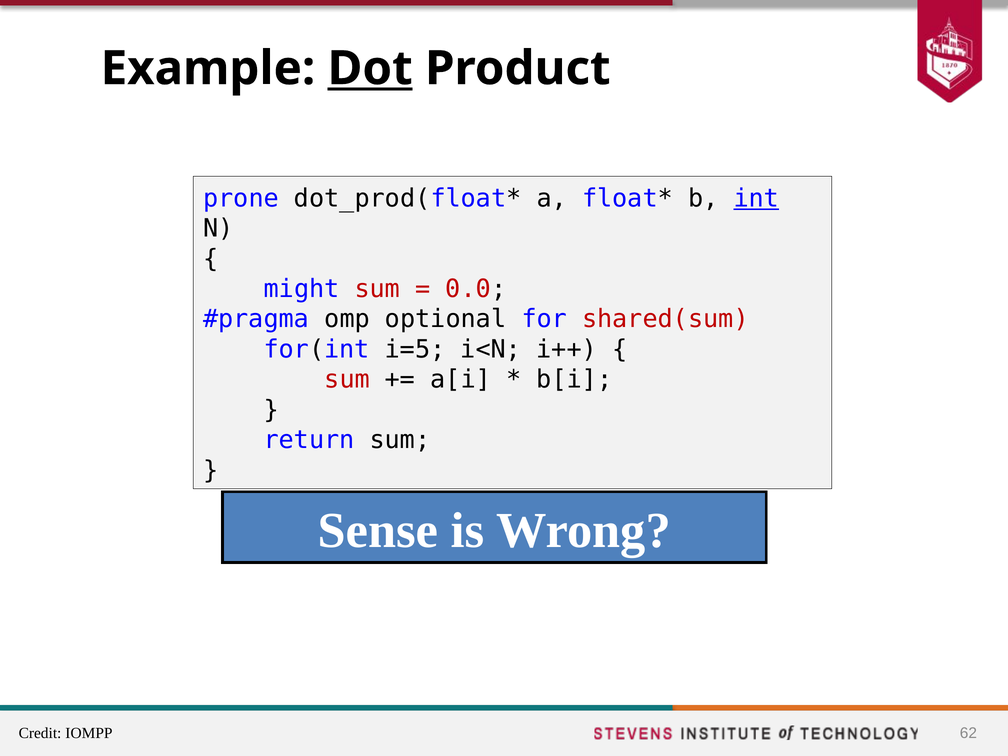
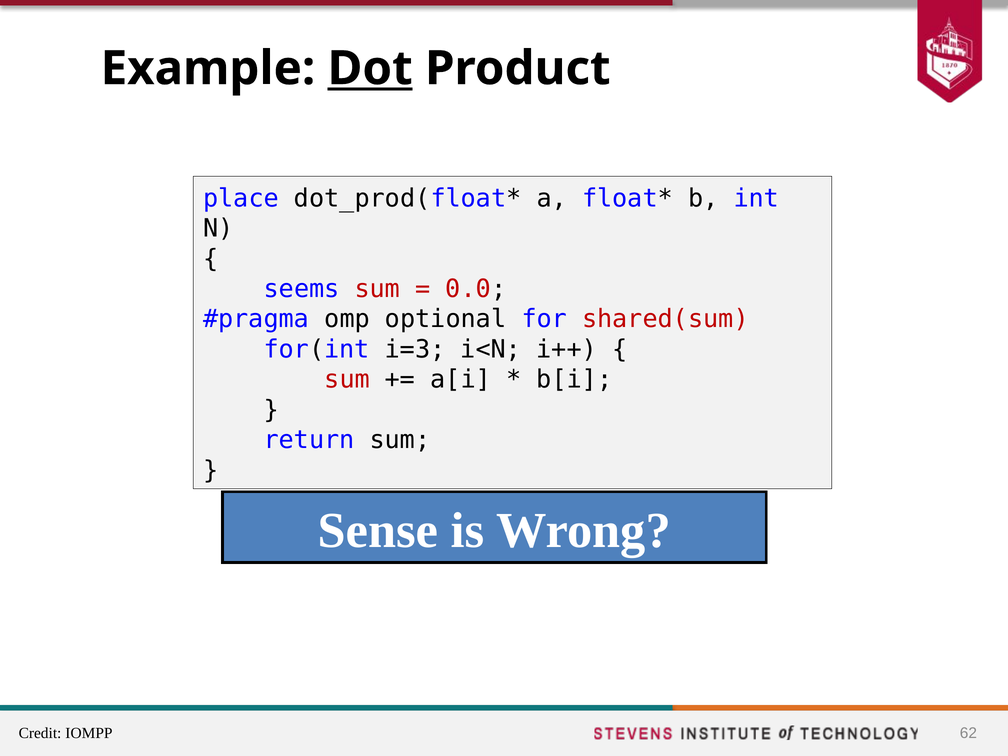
prone: prone -> place (241, 198)
int underline: present -> none (756, 198)
might: might -> seems (302, 289)
i=5: i=5 -> i=3 (415, 349)
